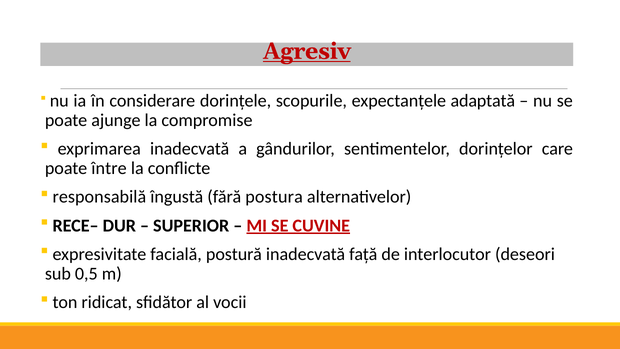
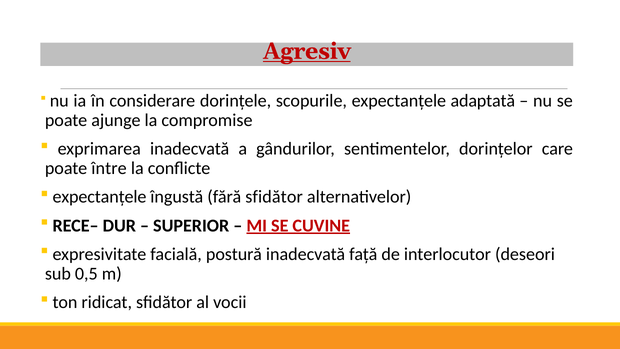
responsabilă: responsabilă -> expectanţele (99, 197)
fără postura: postura -> sfidător (274, 197)
